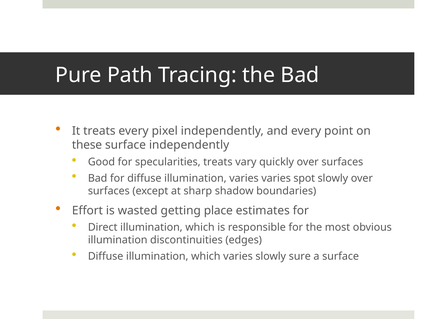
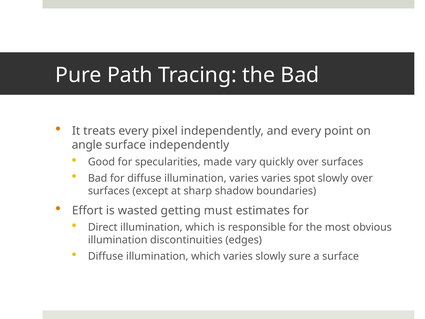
these: these -> angle (87, 145)
specularities treats: treats -> made (218, 162)
place: place -> must (218, 210)
